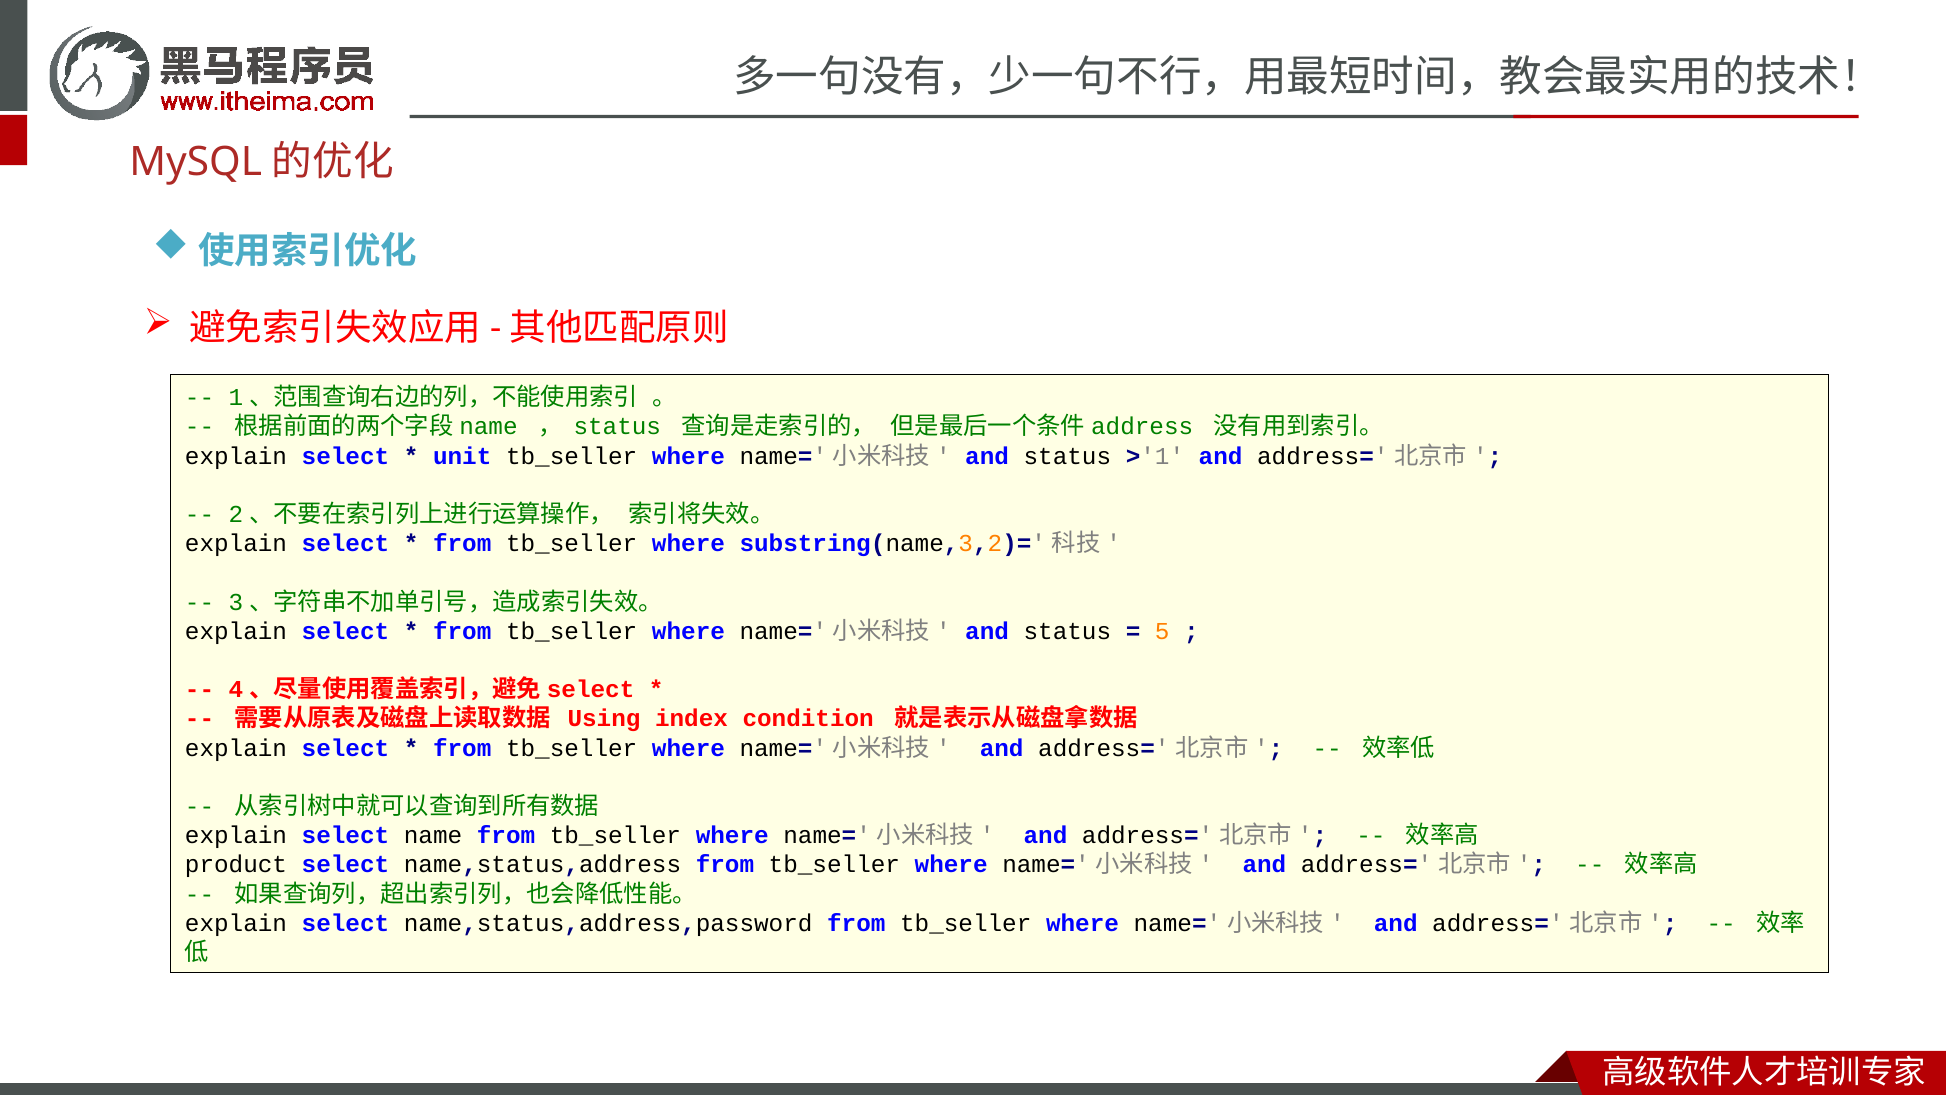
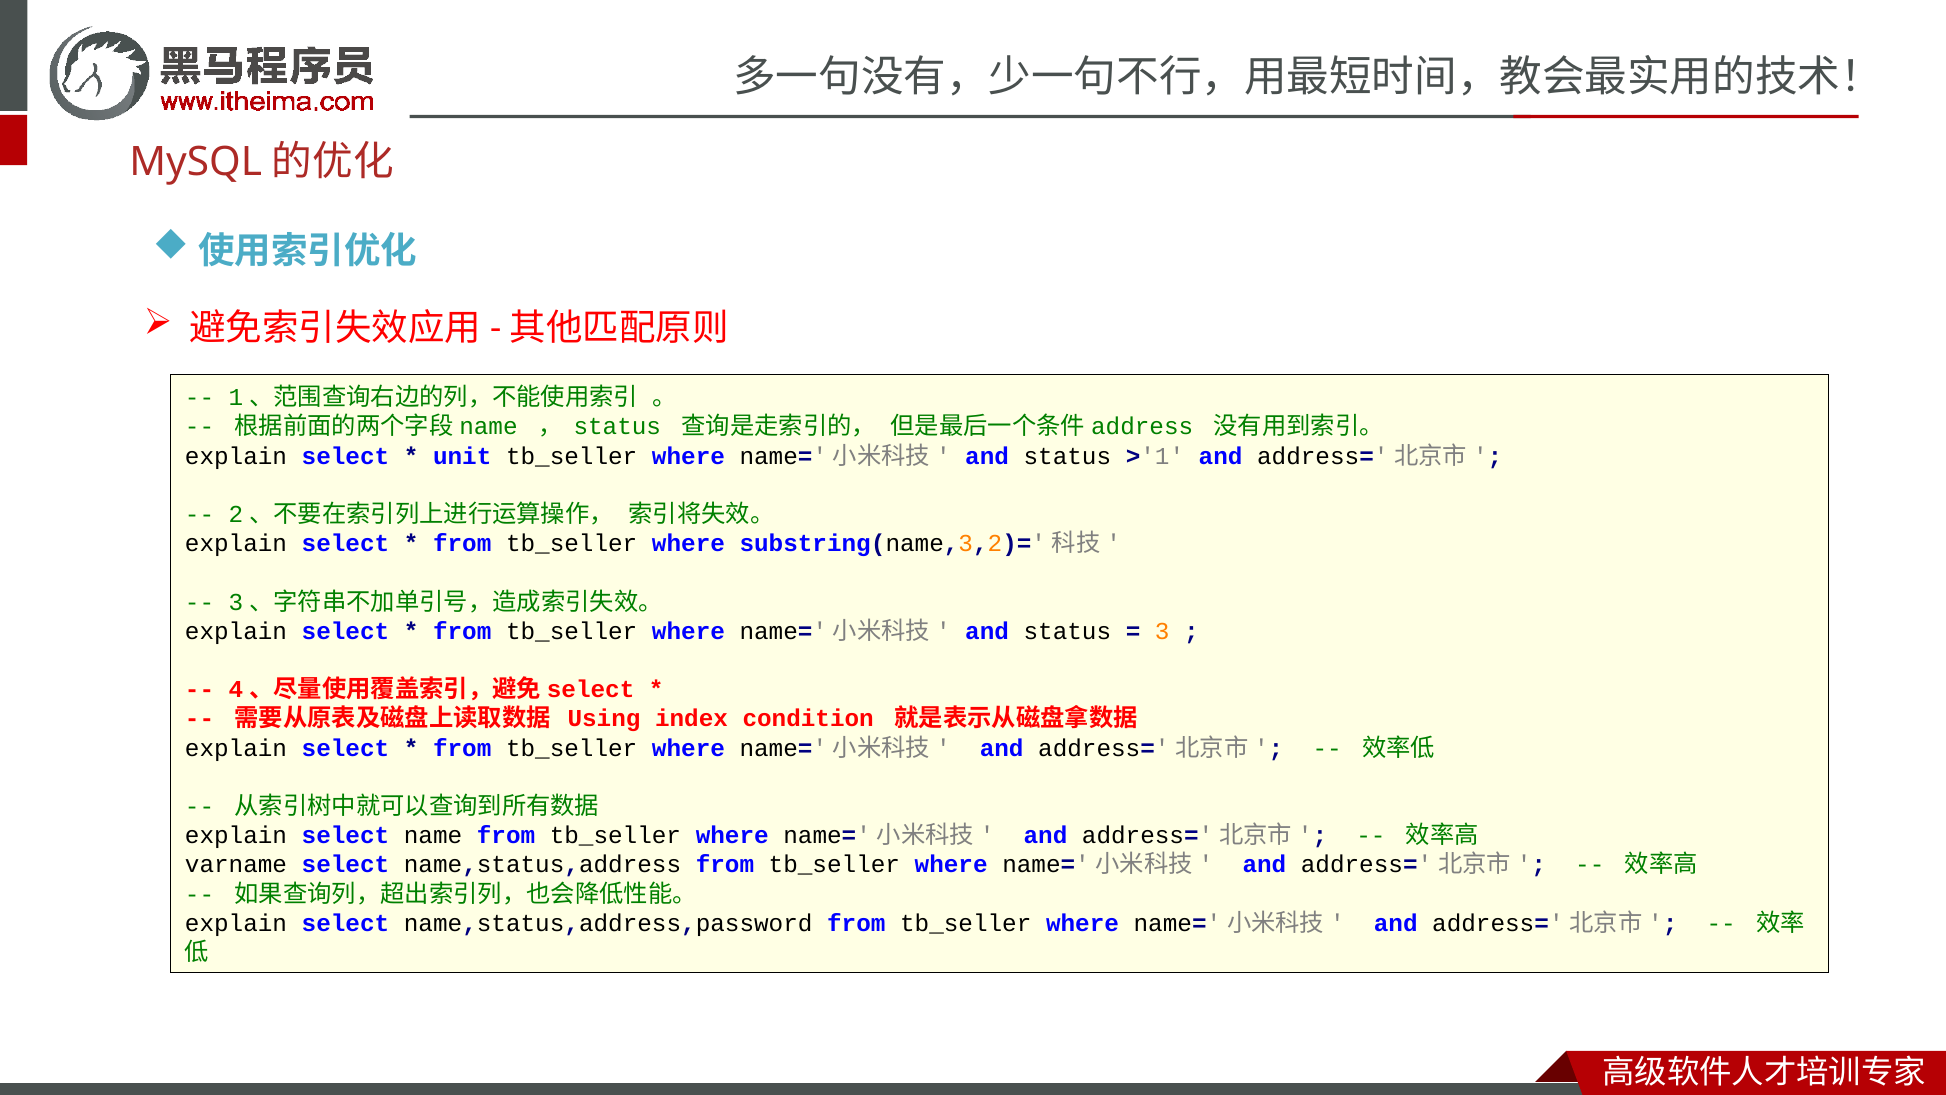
5: 5 -> 3 (1162, 631)
product: product -> varname (236, 865)
